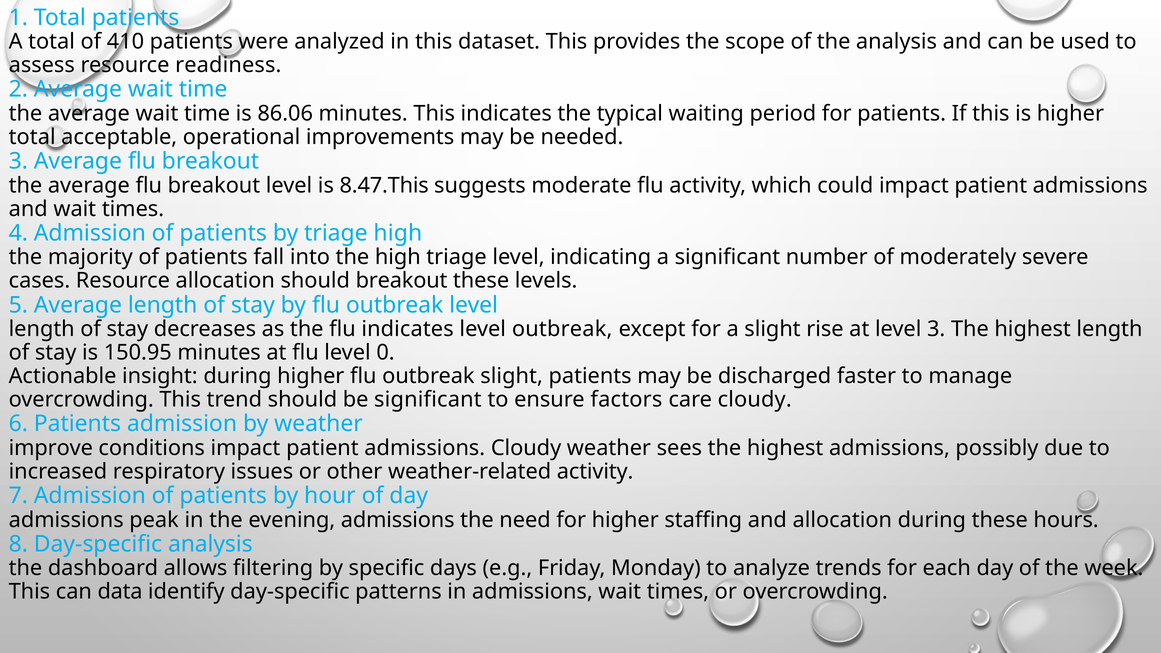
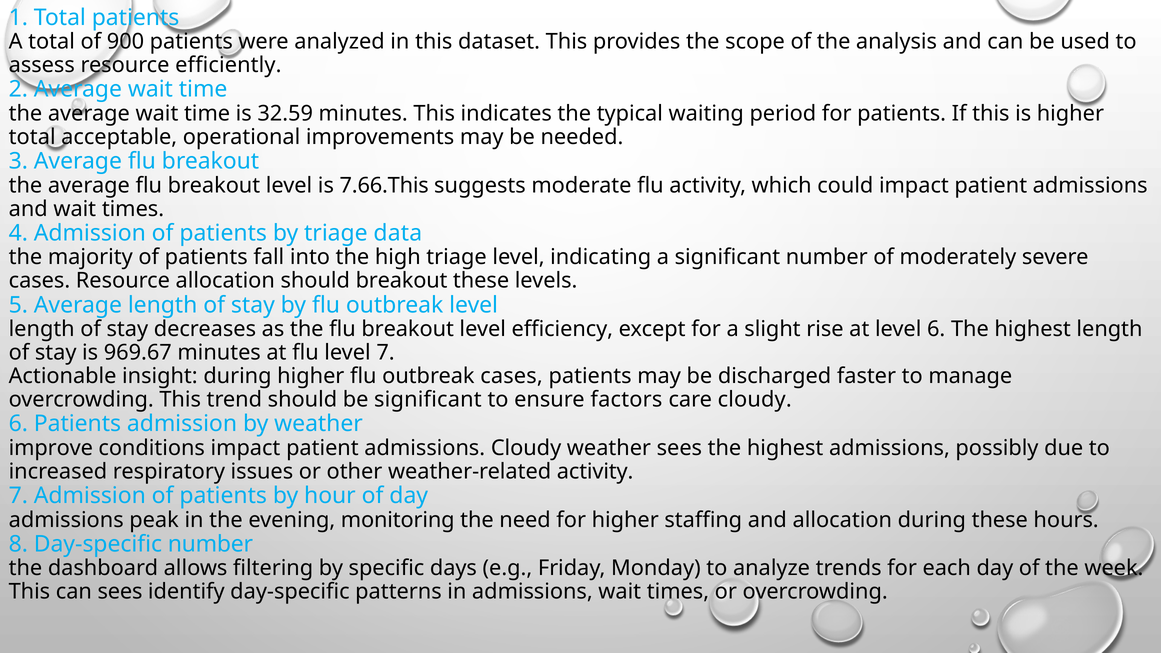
410: 410 -> 900 (125, 42)
readiness: readiness -> efficiently (228, 65)
86.06: 86.06 -> 32.59 (285, 114)
8.47.This: 8.47.This -> 7.66.This (384, 185)
triage high: high -> data (398, 233)
the flu indicates: indicates -> breakout (408, 329)
level outbreak: outbreak -> efficiency (562, 329)
level 3: 3 -> 6 (936, 329)
150.95: 150.95 -> 969.67 (138, 353)
level 0: 0 -> 7 (386, 353)
outbreak slight: slight -> cases (512, 376)
evening admissions: admissions -> monitoring (398, 520)
Day-specific analysis: analysis -> number (210, 544)
can data: data -> sees (120, 592)
